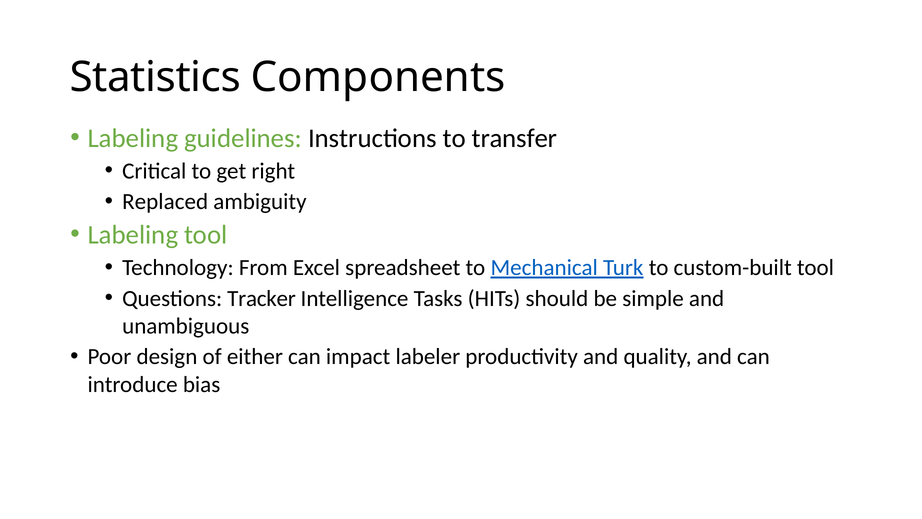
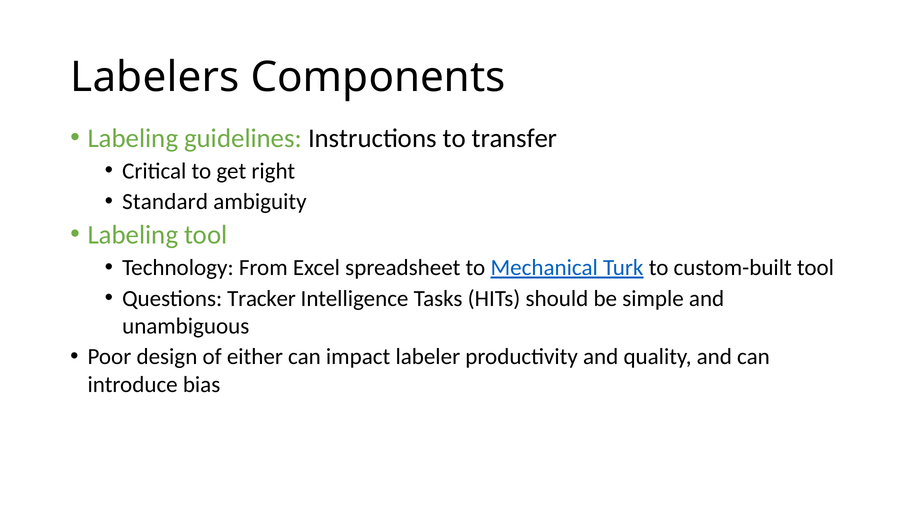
Statistics: Statistics -> Labelers (155, 77)
Replaced: Replaced -> Standard (165, 202)
